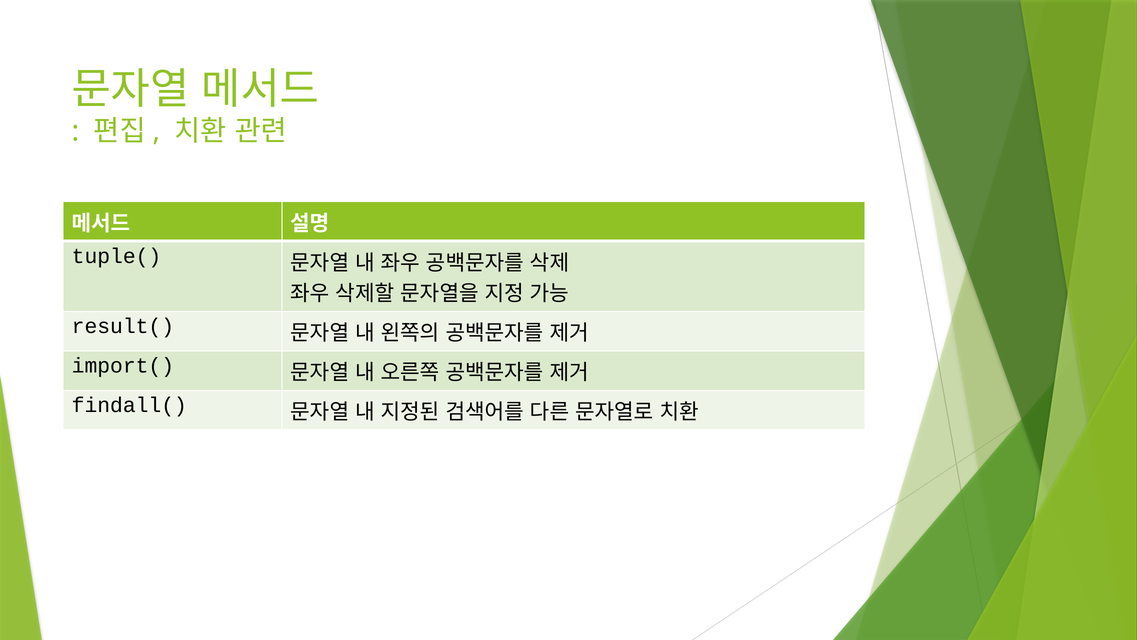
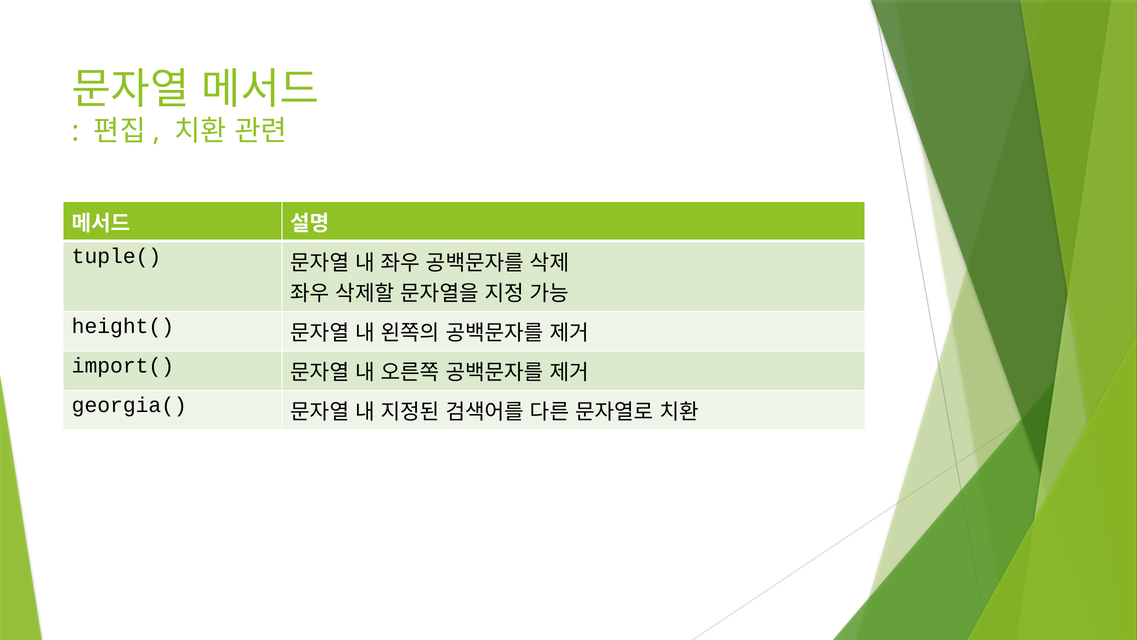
result(: result( -> height( (123, 326)
findall(: findall( -> georgia( (129, 405)
